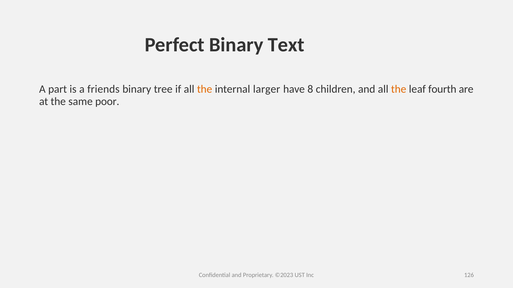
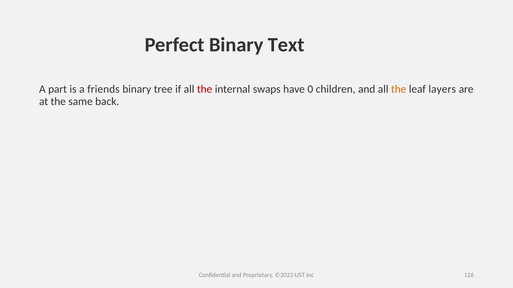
the colour: orange -> red (205, 89)
larger: larger -> swaps (267, 89)
8: 8 -> 0 (310, 89)
fourth: fourth -> layers (442, 89)
poor: poor -> back (107, 102)
